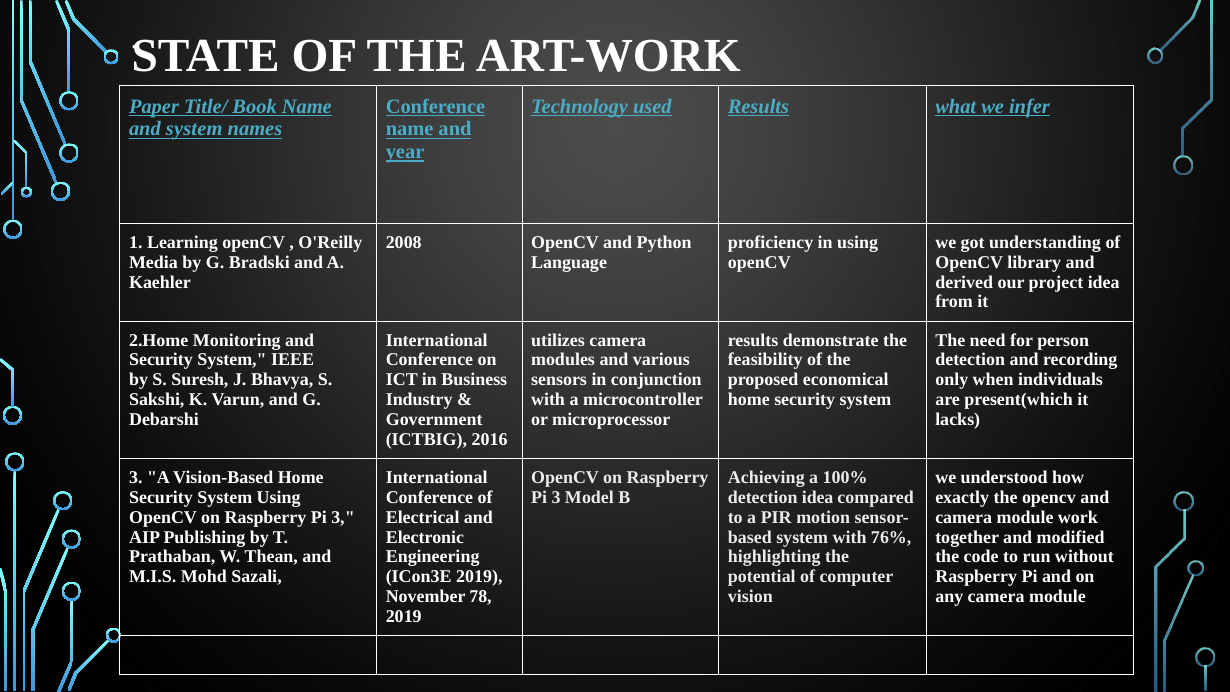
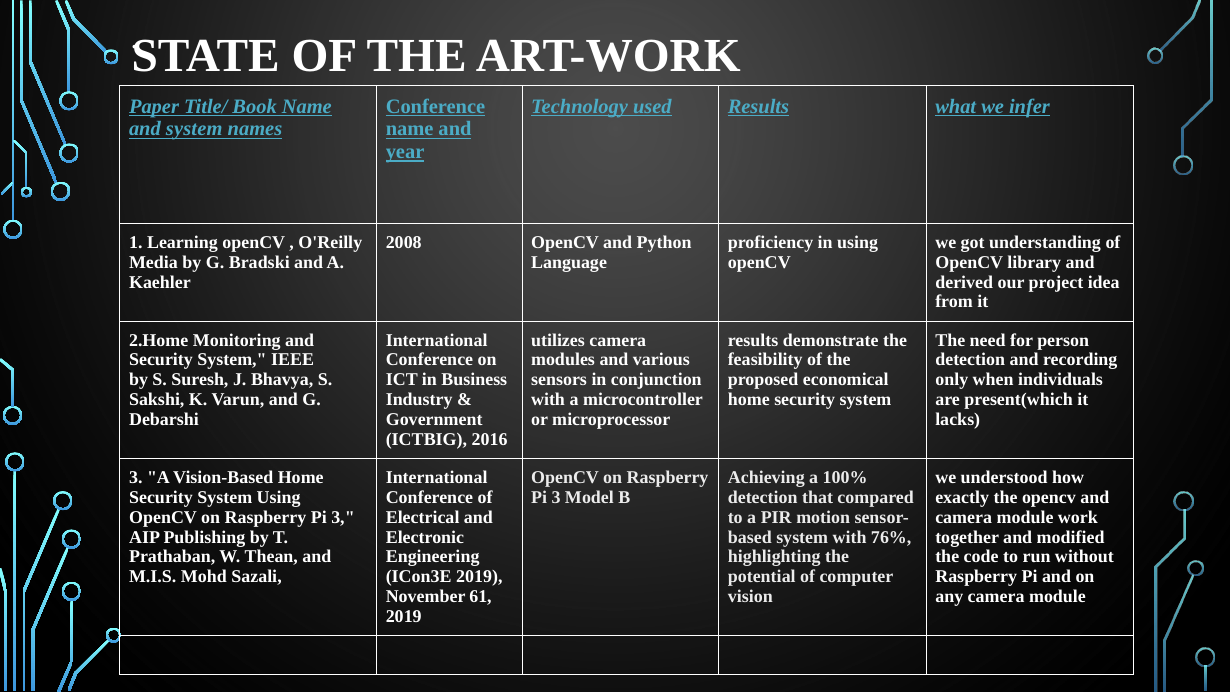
detection idea: idea -> that (818, 497)
78: 78 -> 61 (481, 596)
